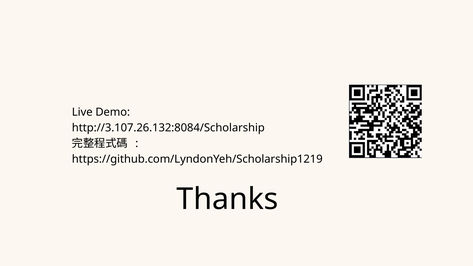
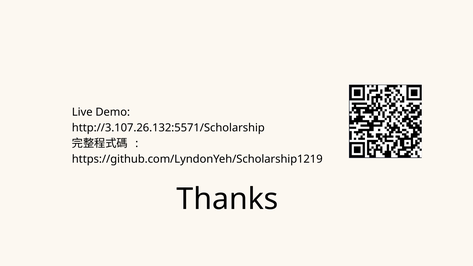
http://3.107.26.132:8084/Scholarship: http://3.107.26.132:8084/Scholarship -> http://3.107.26.132:5571/Scholarship (168, 128)
